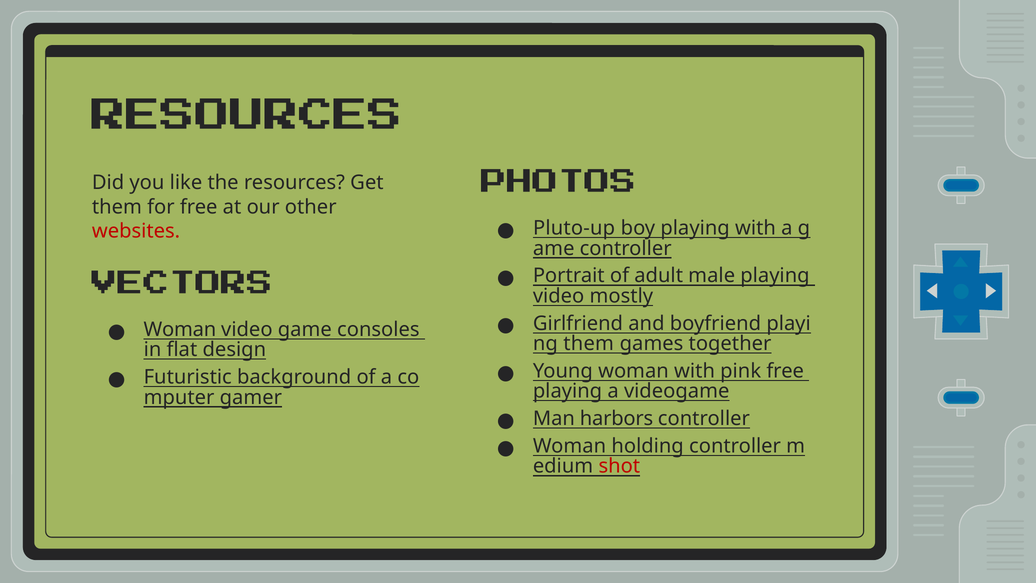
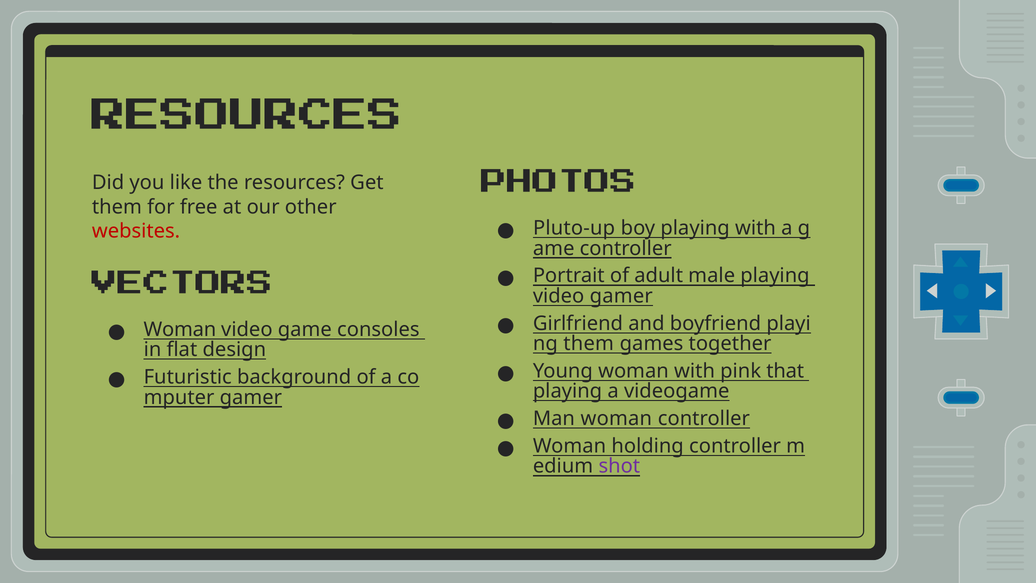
video mostly: mostly -> gamer (621, 296)
pink free: free -> that (785, 371)
Man harbors: harbors -> woman (616, 419)
shot colour: red -> purple (619, 466)
